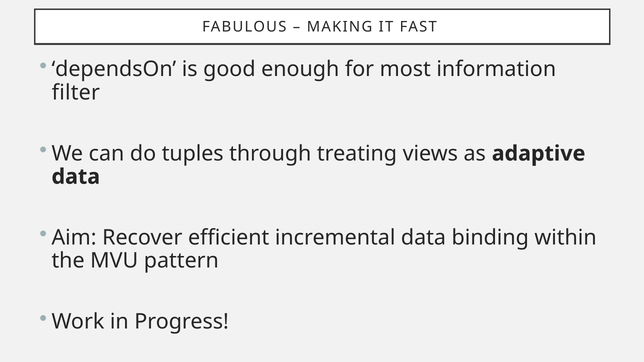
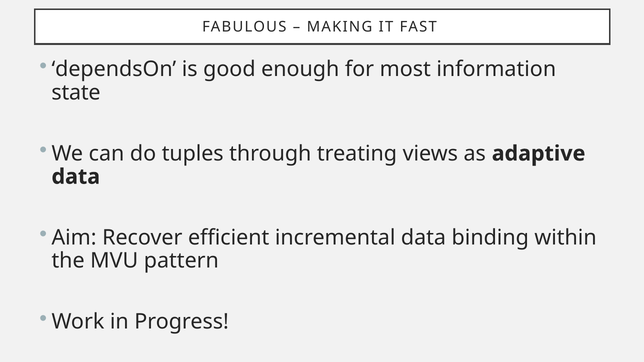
filter: filter -> state (76, 93)
